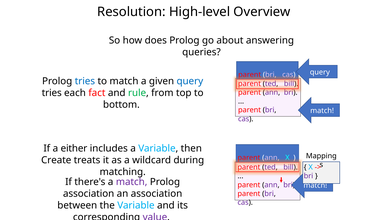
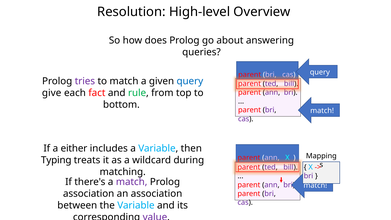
tries colour: blue -> purple (85, 81)
tries: tries -> give (52, 93)
Create: Create -> Typing (56, 160)
